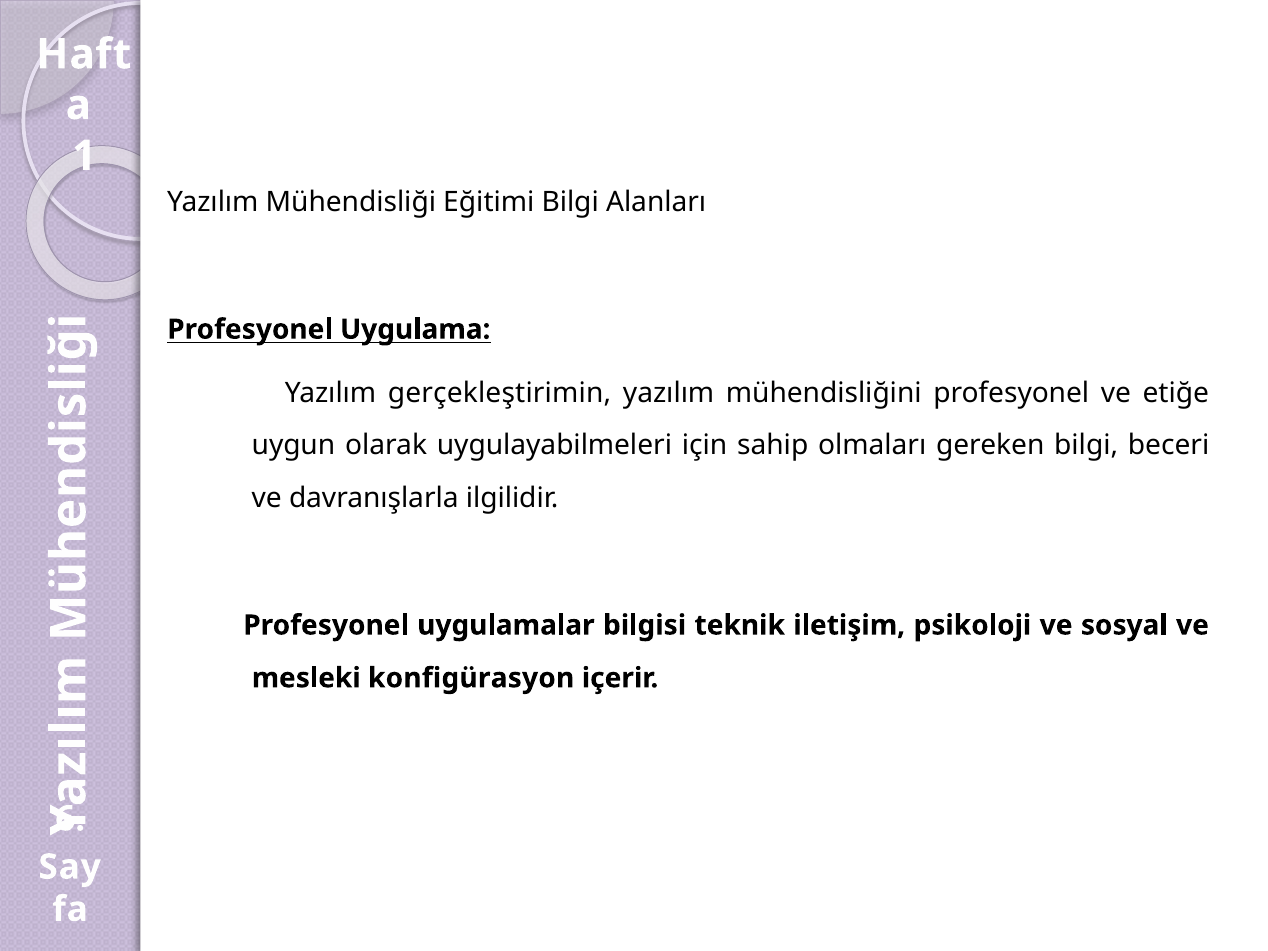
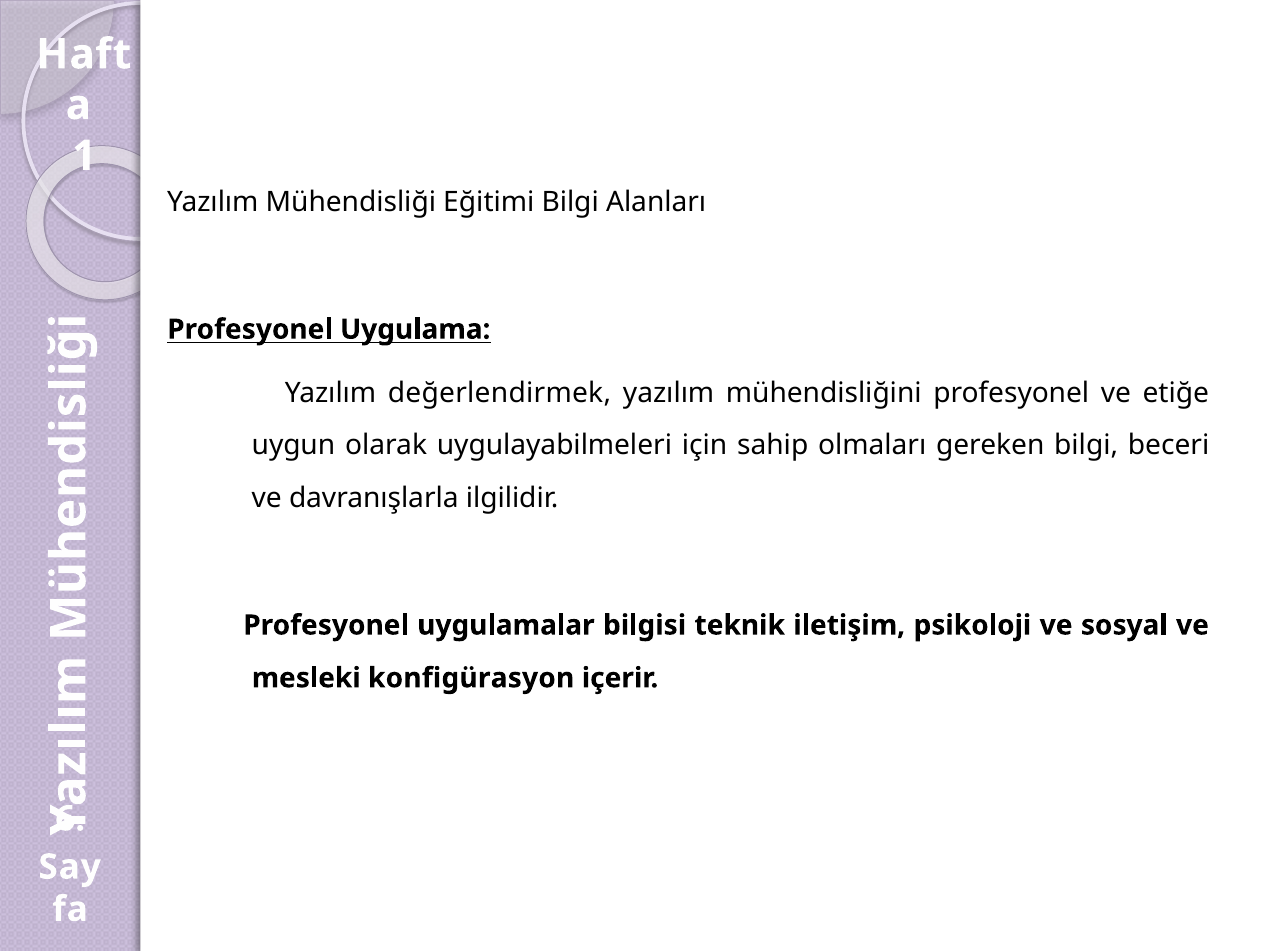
gerçekleştirimin: gerçekleştirimin -> değerlendirmek (499, 393)
